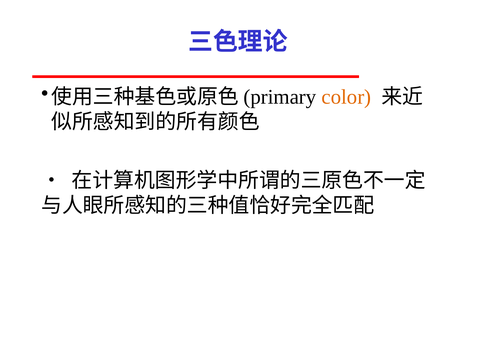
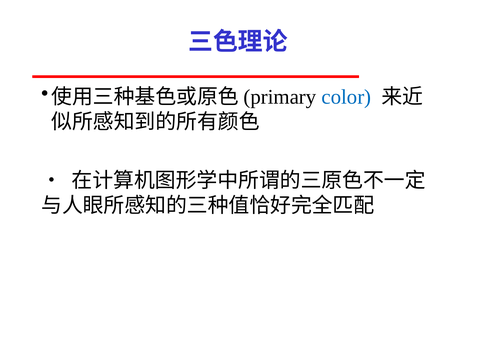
color colour: orange -> blue (346, 97)
